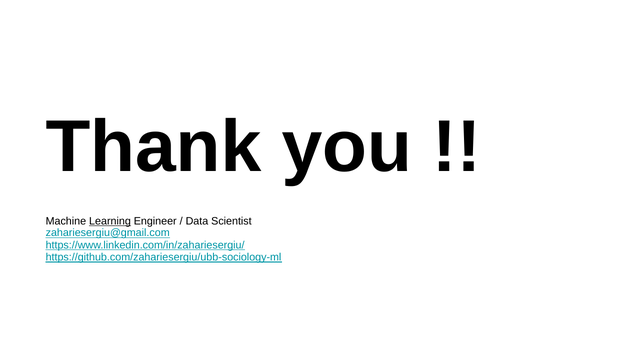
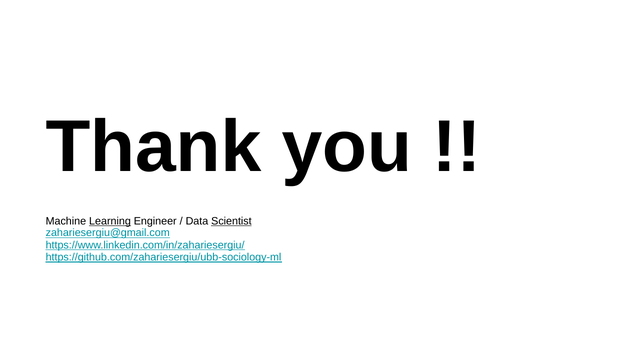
Scientist underline: none -> present (231, 221)
